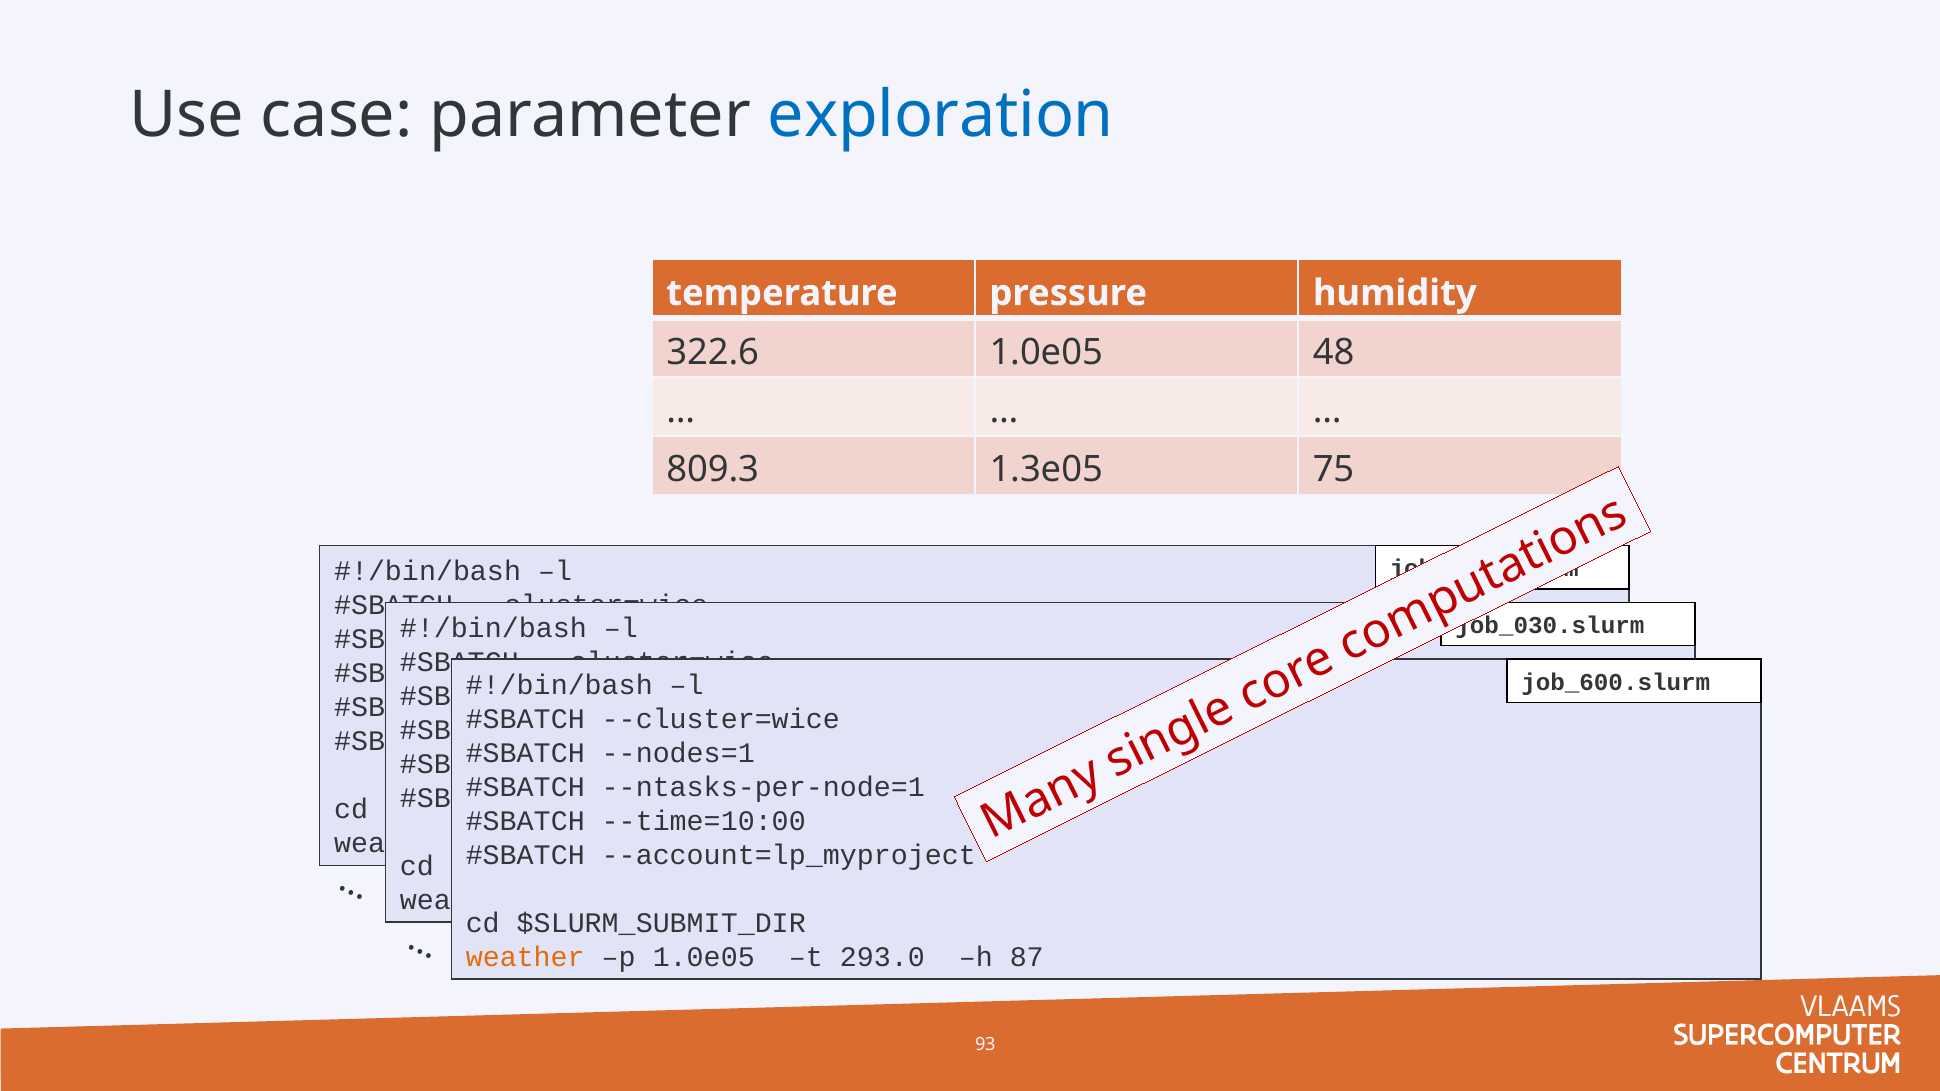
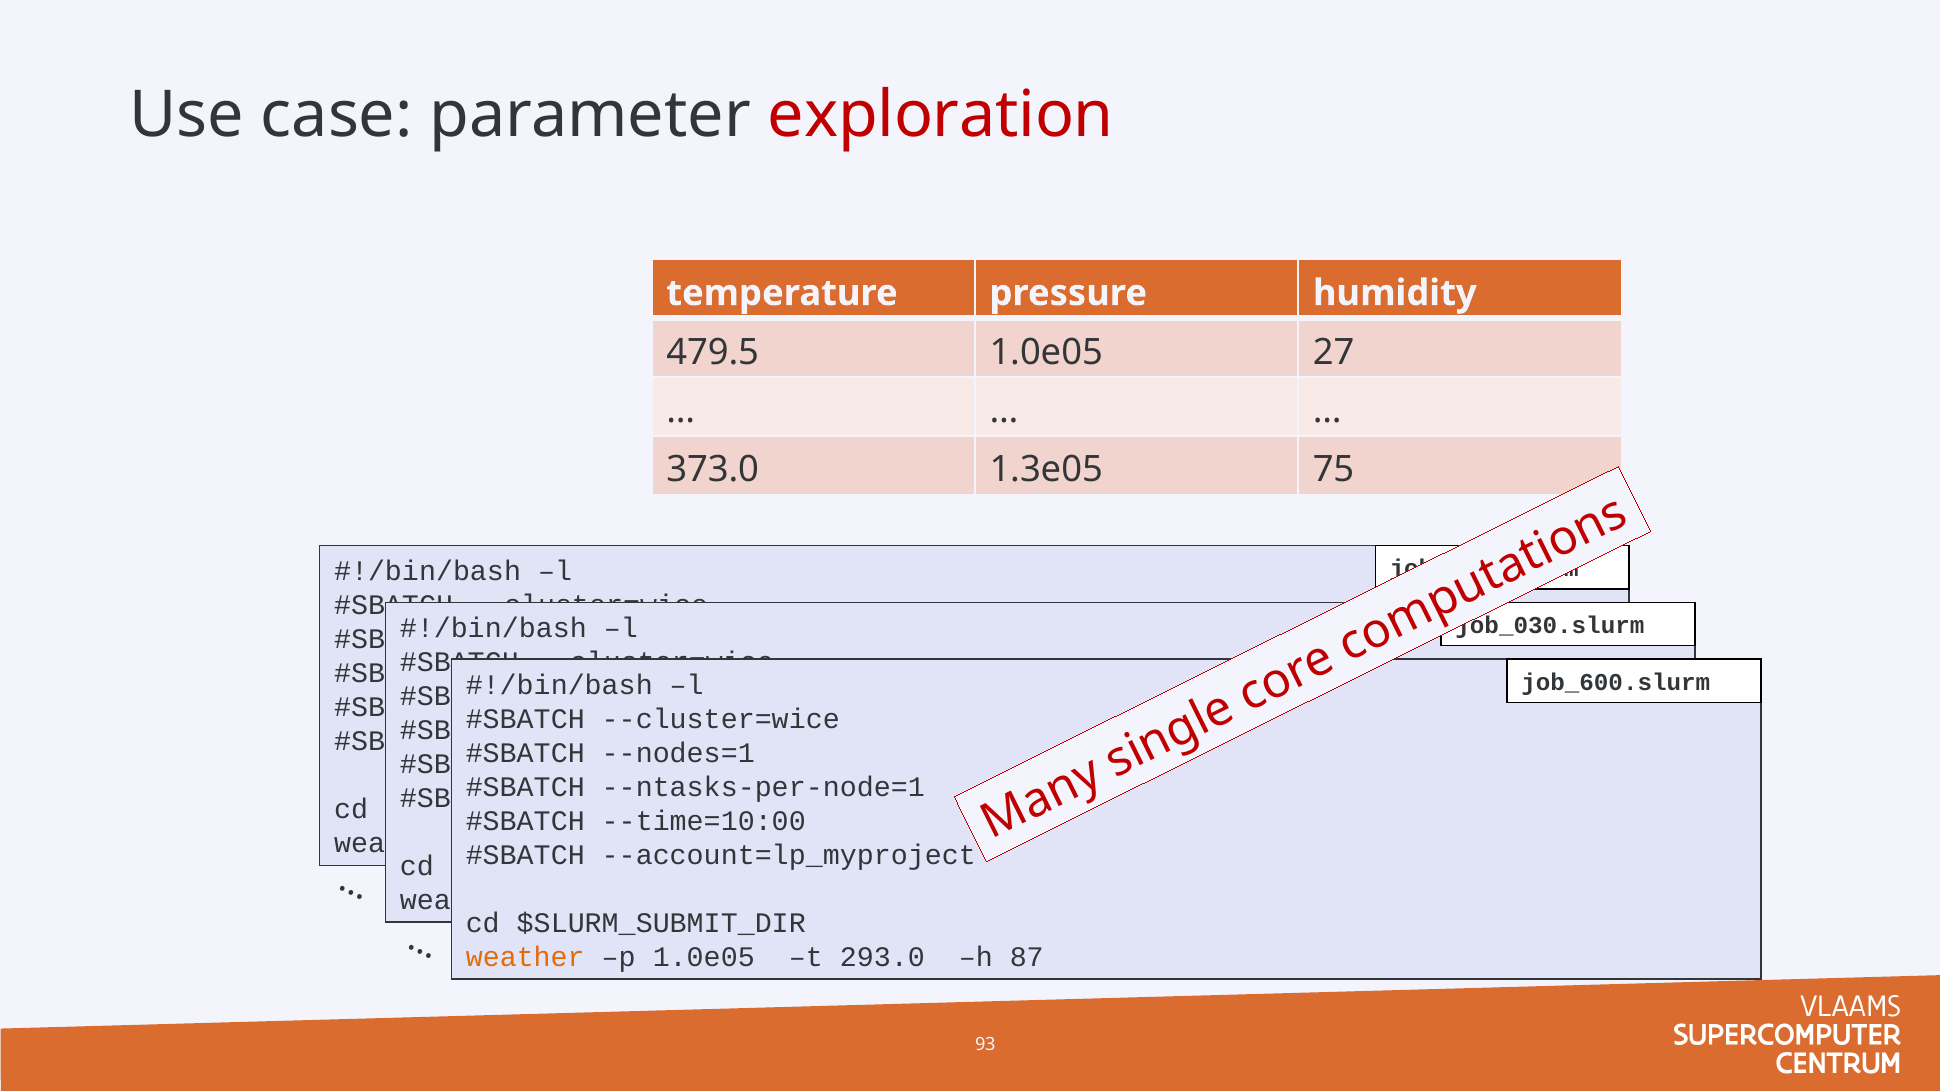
exploration colour: blue -> red (941, 116)
322.6: 322.6 -> 479.5 (713, 352)
48: 48 -> 27 (1334, 352)
809.3: 809.3 -> 373.0 (713, 470)
